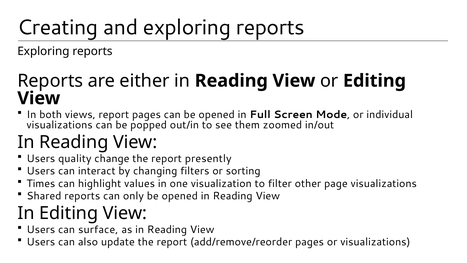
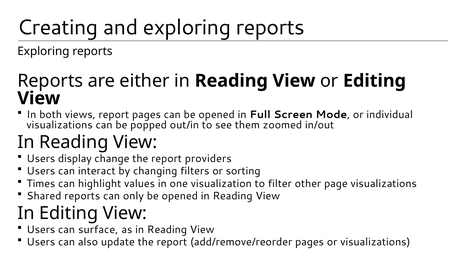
quality: quality -> display (75, 158)
presently: presently -> providers (208, 158)
